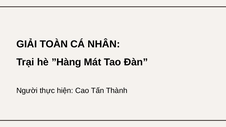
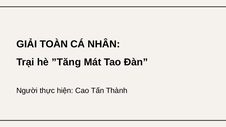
”Hàng: ”Hàng -> ”Tăng (66, 62)
